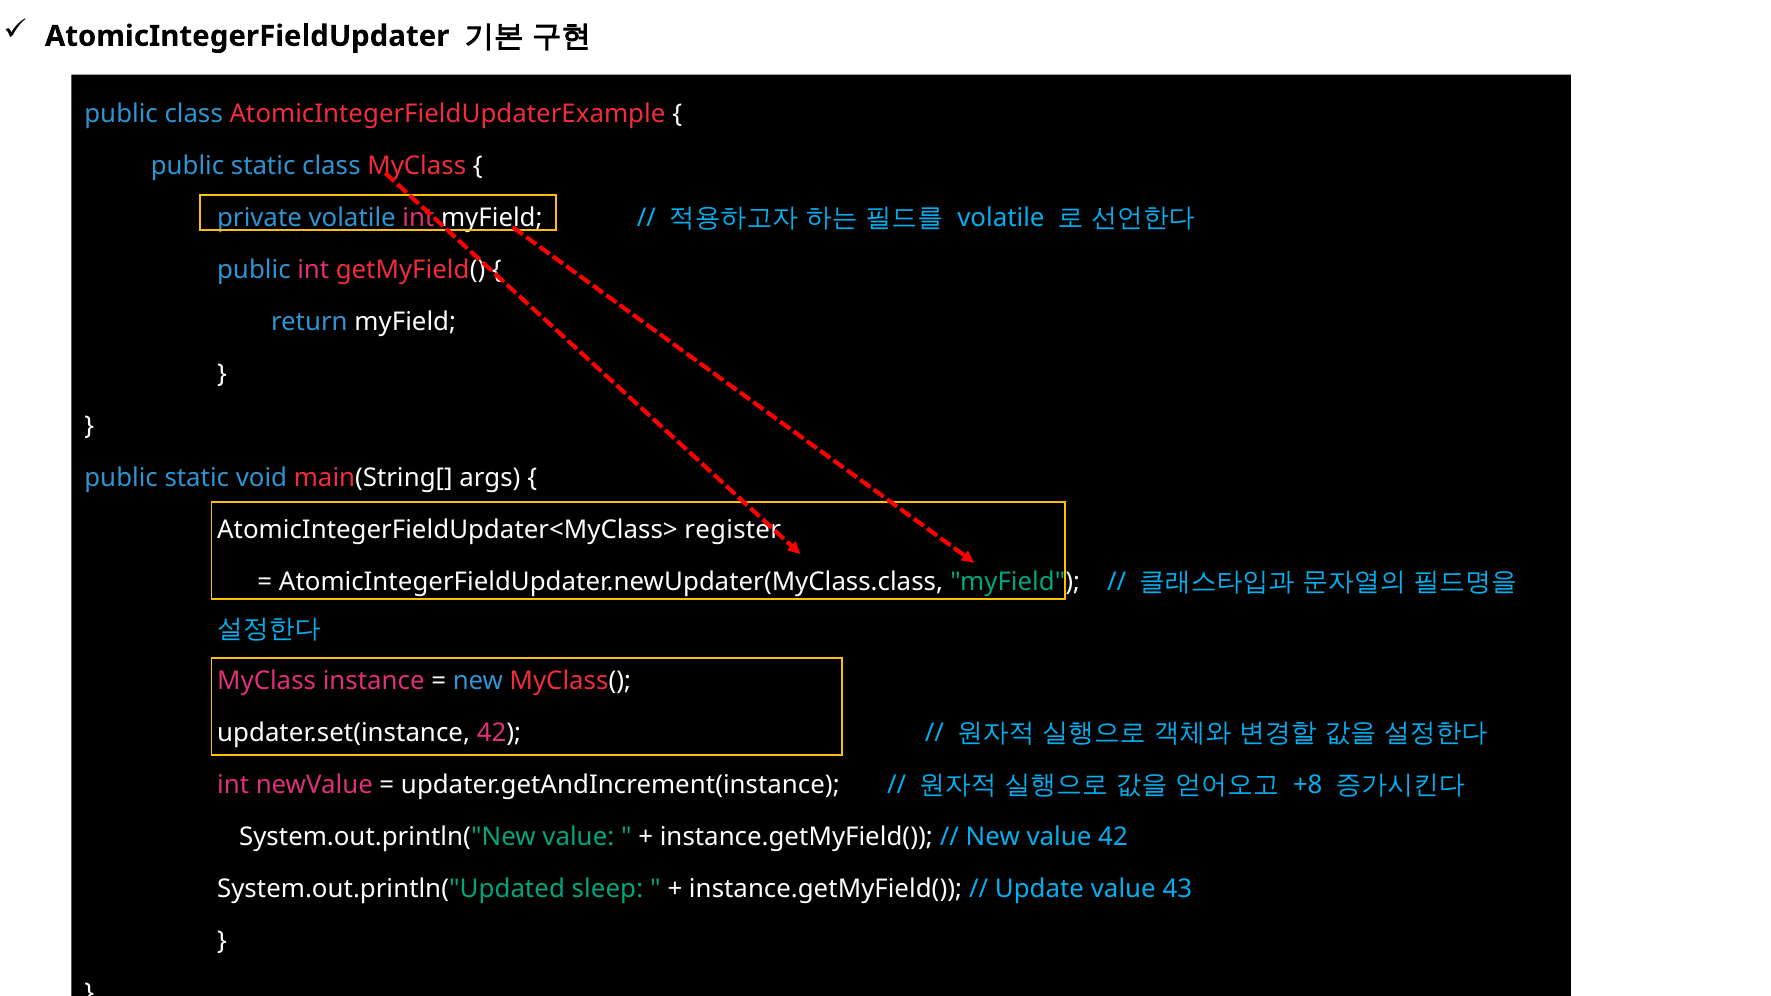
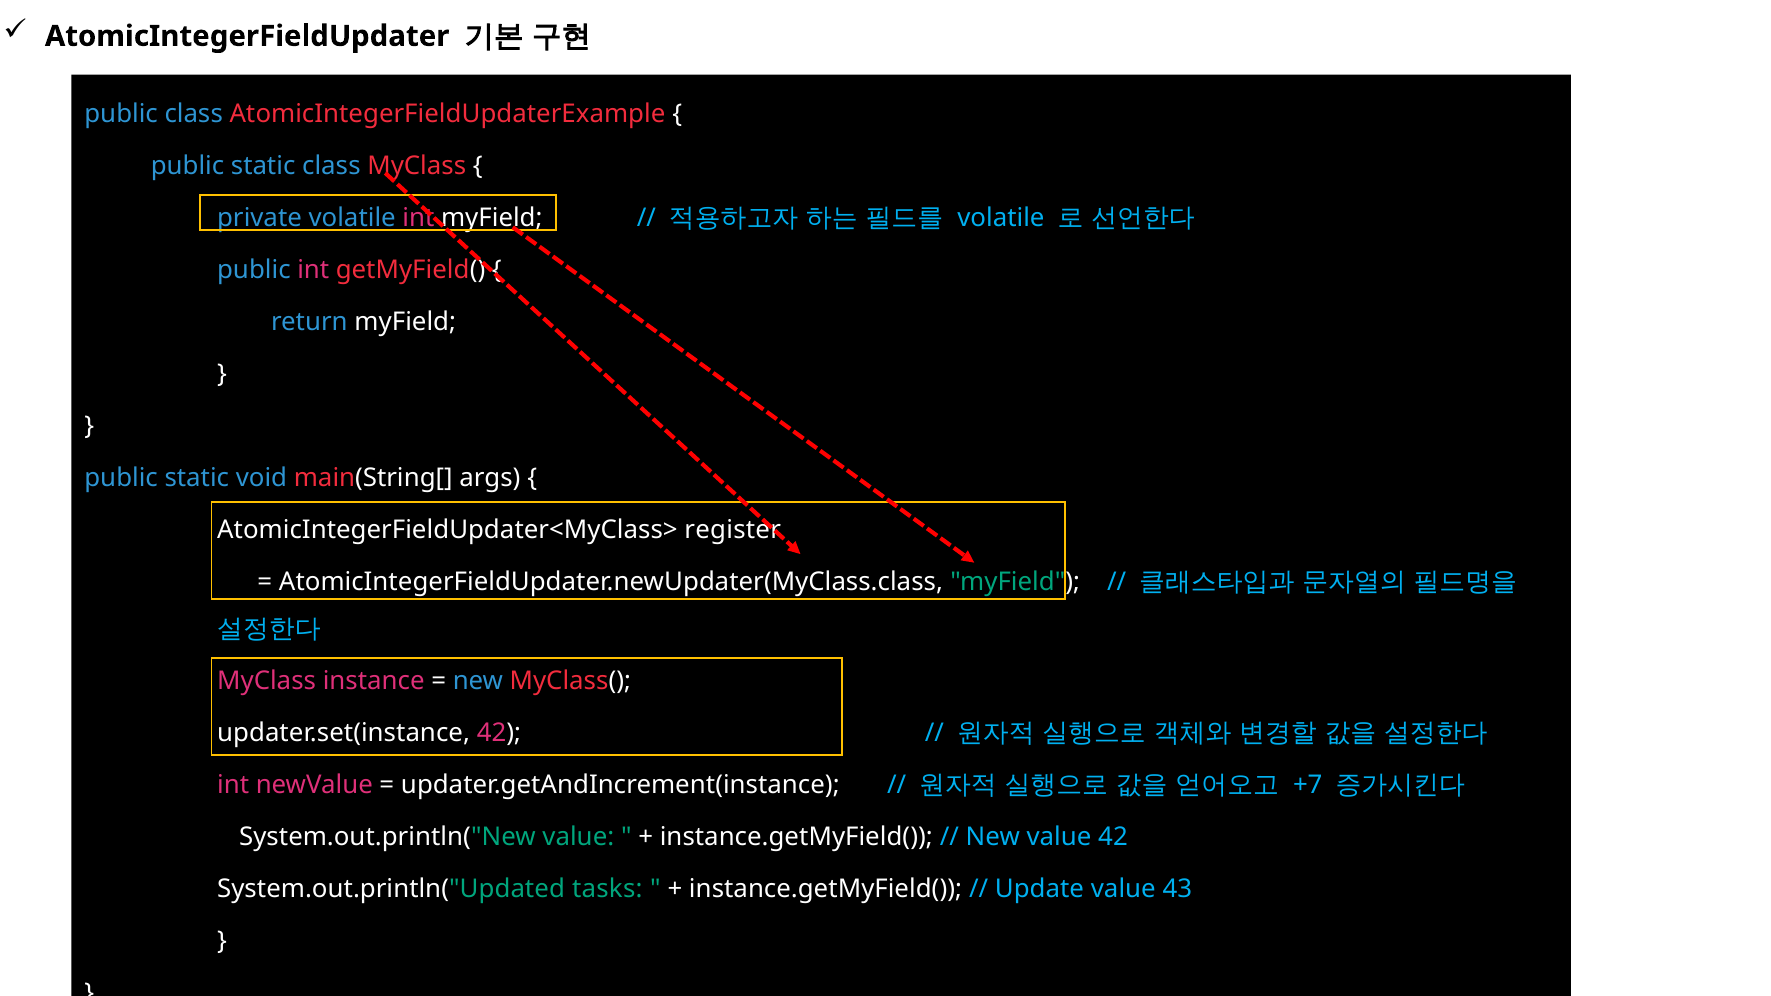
+8: +8 -> +7 (1308, 785)
sleep: sleep -> tasks (607, 889)
